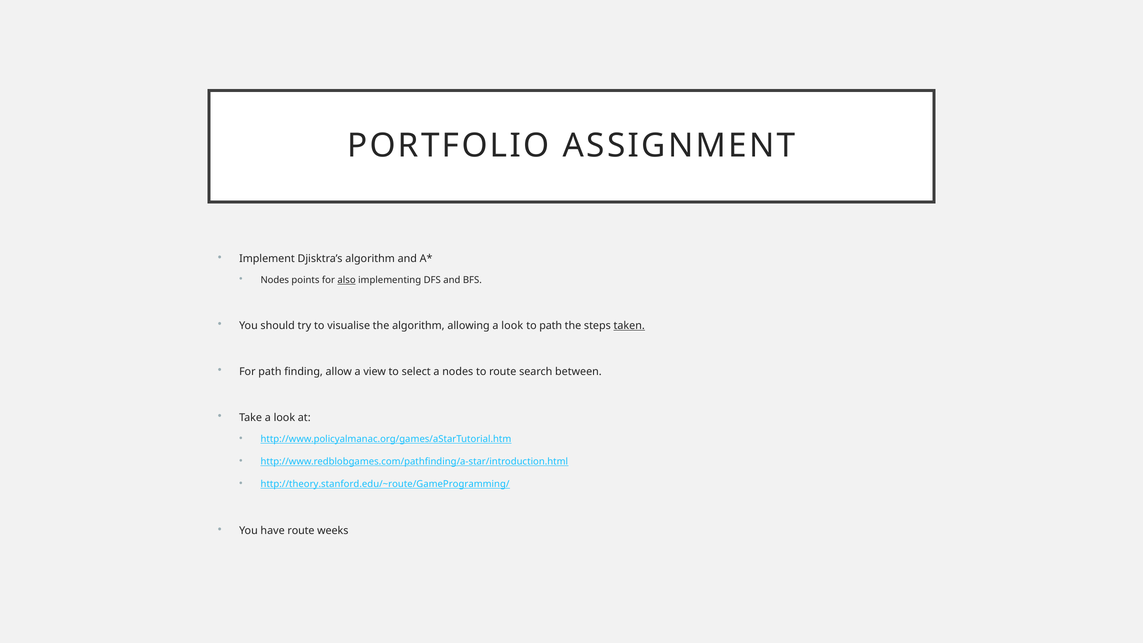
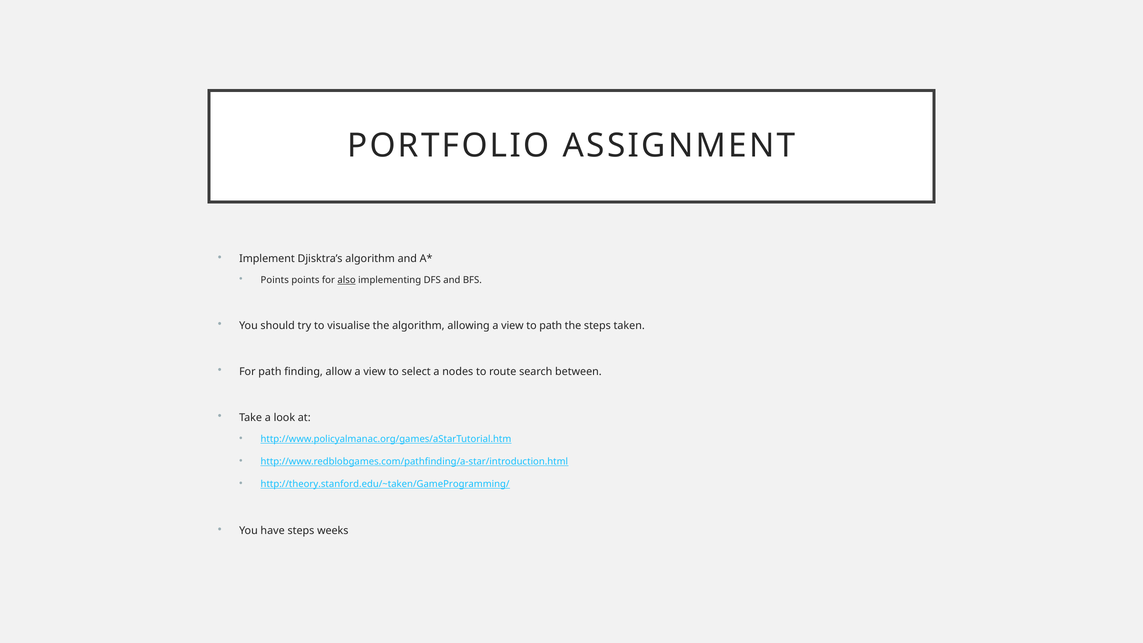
Nodes: Nodes -> Points (275, 280)
allowing a look: look -> view (512, 326)
taken underline: present -> none (629, 326)
http://theory.stanford.edu/~route/GameProgramming/: http://theory.stanford.edu/~route/GameProgramming/ -> http://theory.stanford.edu/~taken/GameProgramming/ (385, 484)
have route: route -> steps (301, 531)
